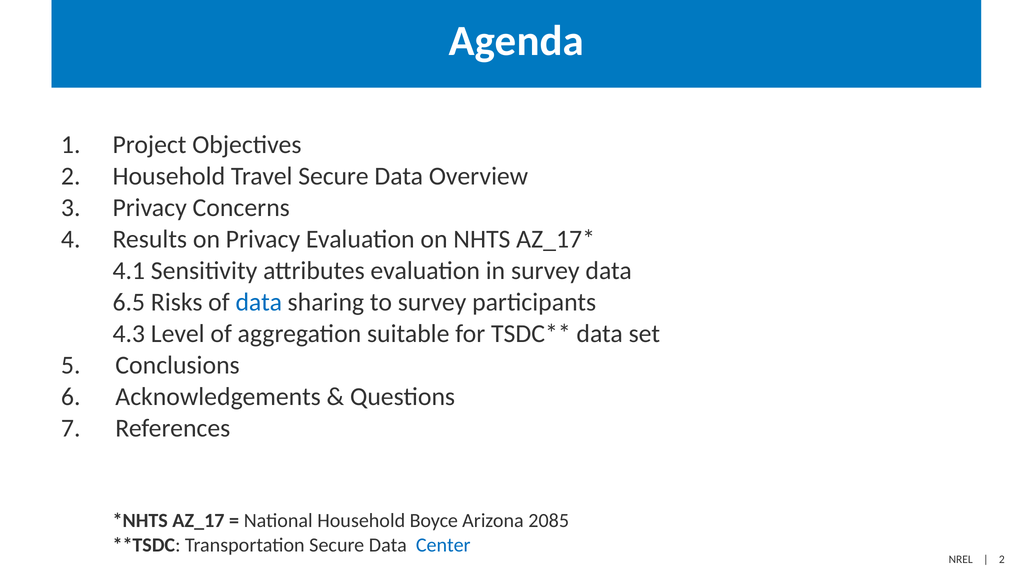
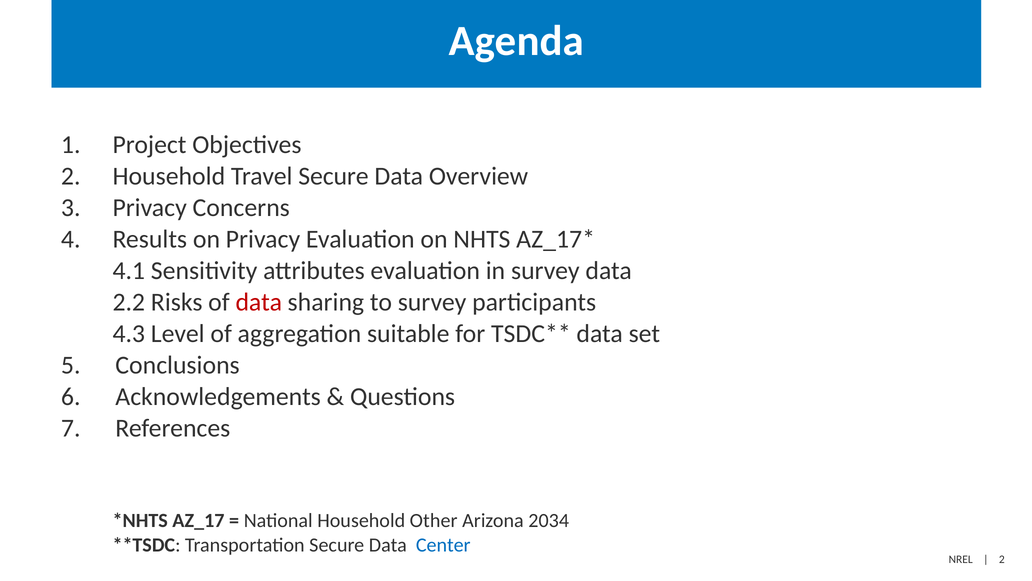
6.5: 6.5 -> 2.2 (129, 302)
data colour: blue -> red (259, 302)
Boyce: Boyce -> Other (434, 520)
2085: 2085 -> 2034 (549, 520)
